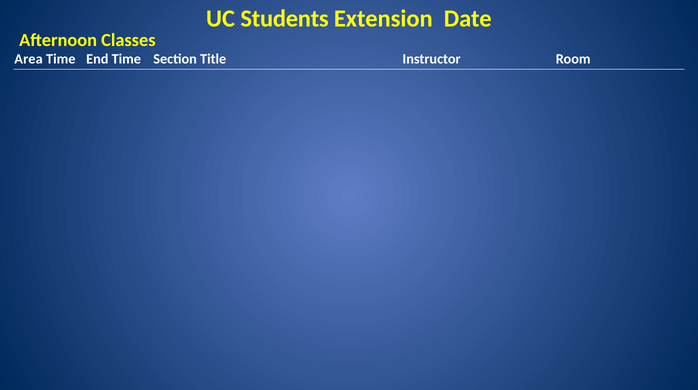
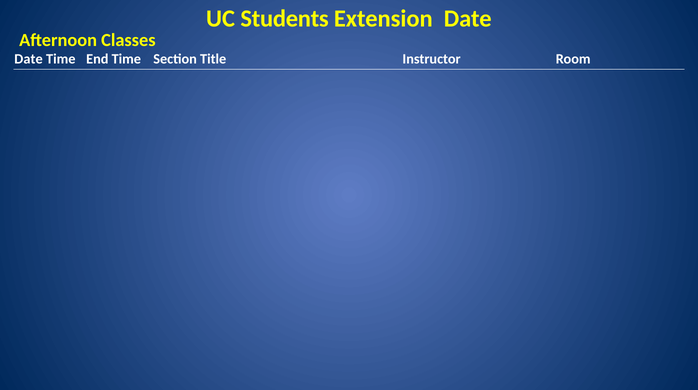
Area: Area -> Date (29, 59)
